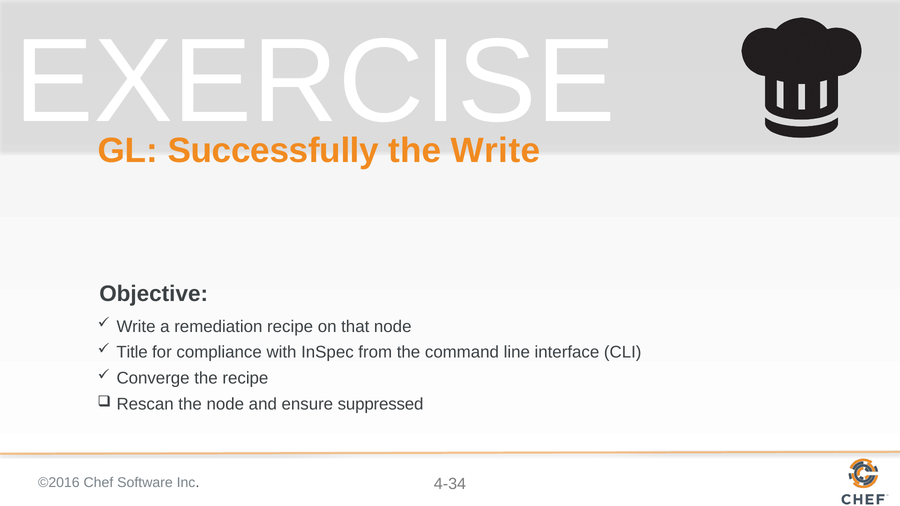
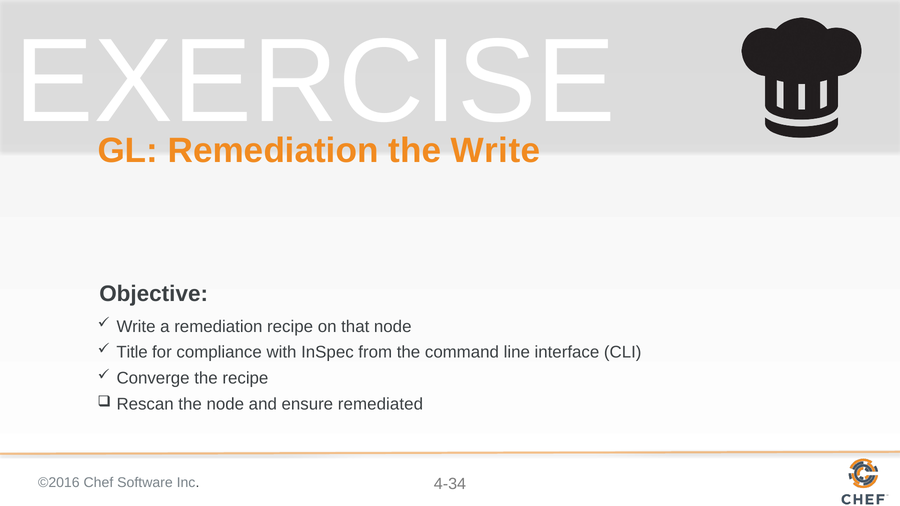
GL Successfully: Successfully -> Remediation (273, 151)
suppressed: suppressed -> remediated (380, 404)
